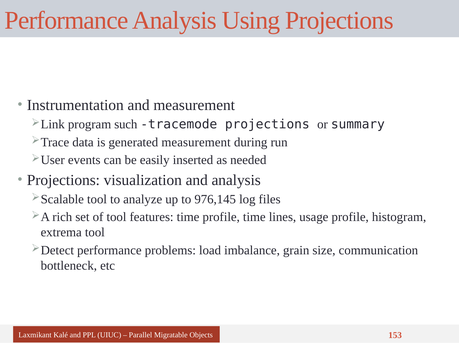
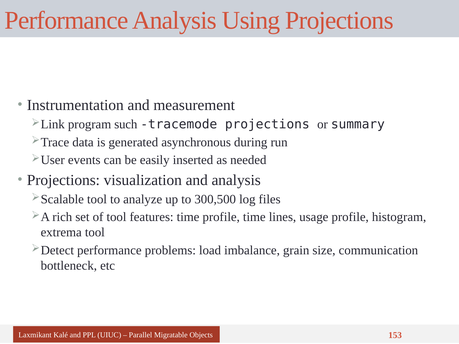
generated measurement: measurement -> asynchronous (196, 142)
976,145: 976,145 -> 300,500 (215, 199)
